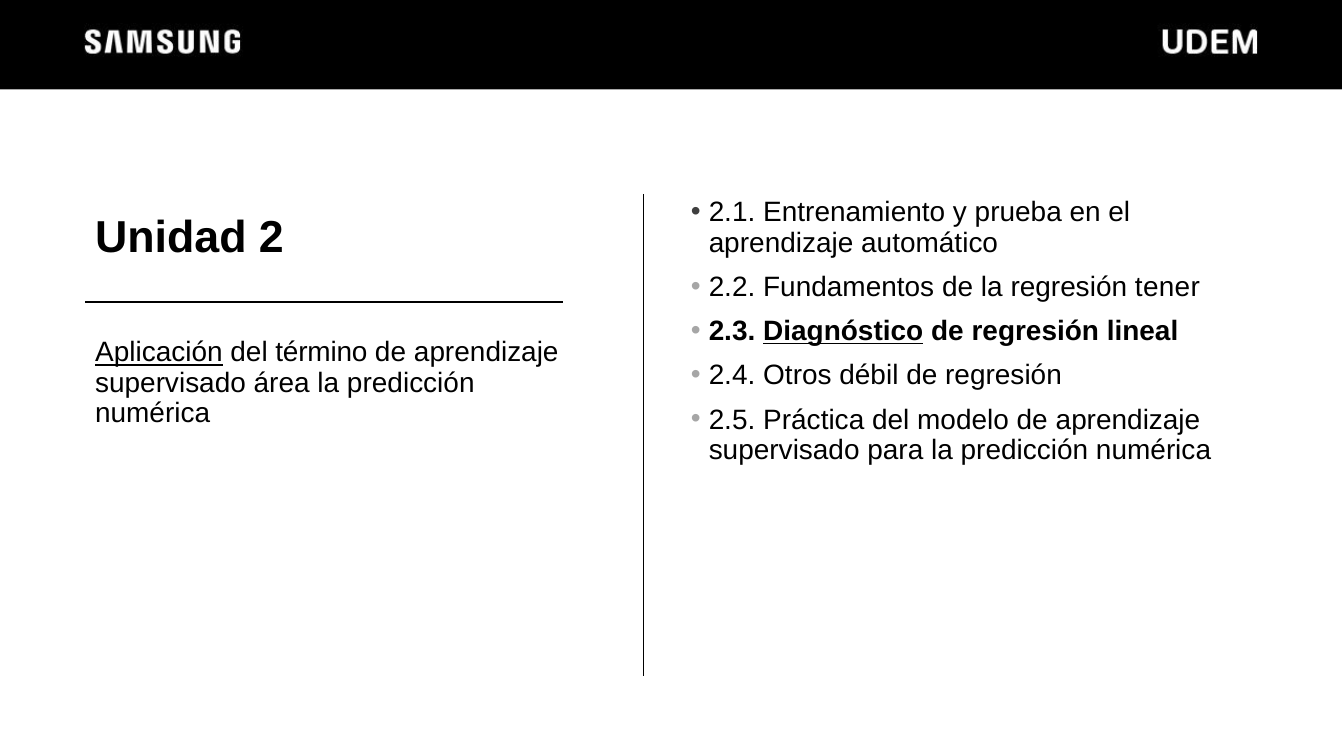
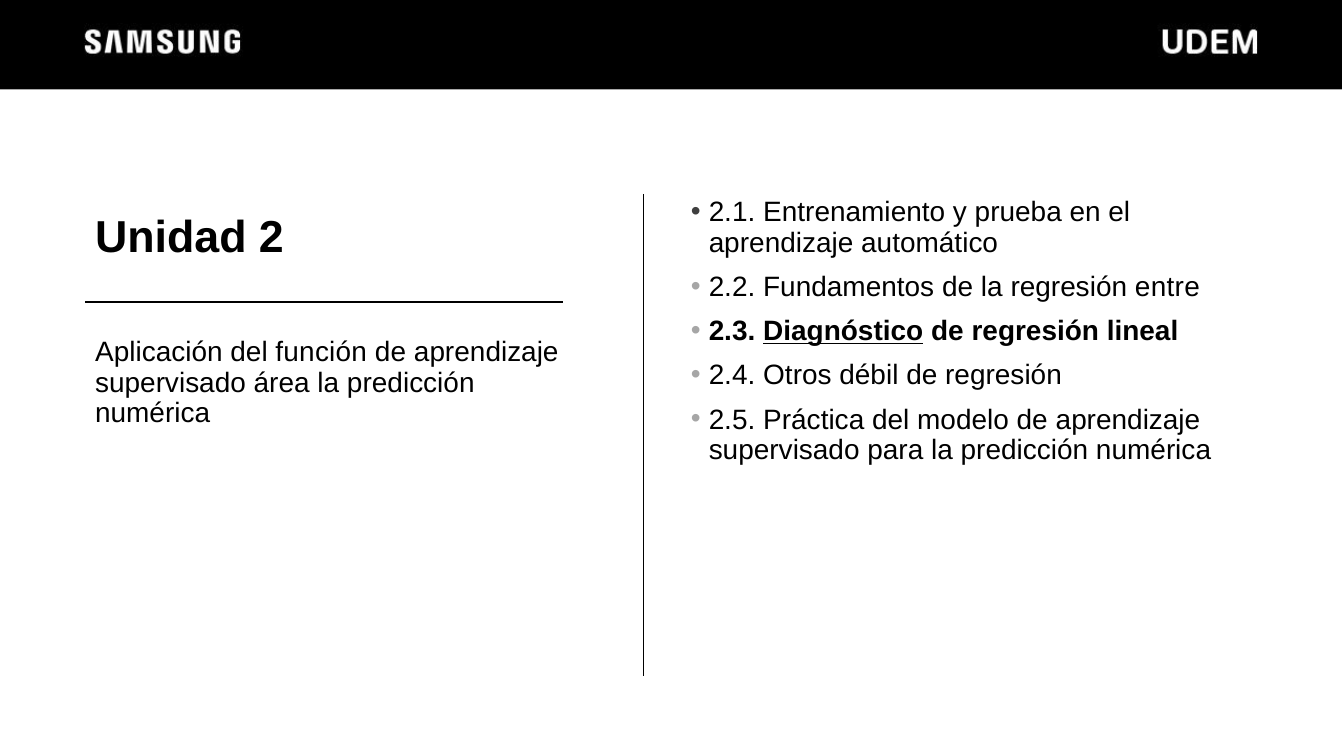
tener: tener -> entre (1167, 287)
Aplicación underline: present -> none (159, 353)
término: término -> función (321, 353)
